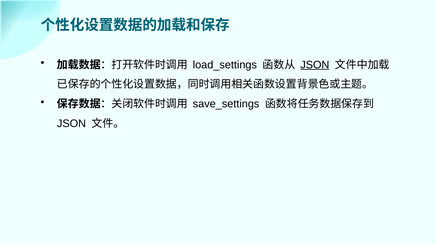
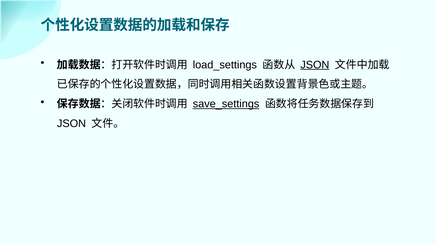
save_settings underline: none -> present (226, 104)
